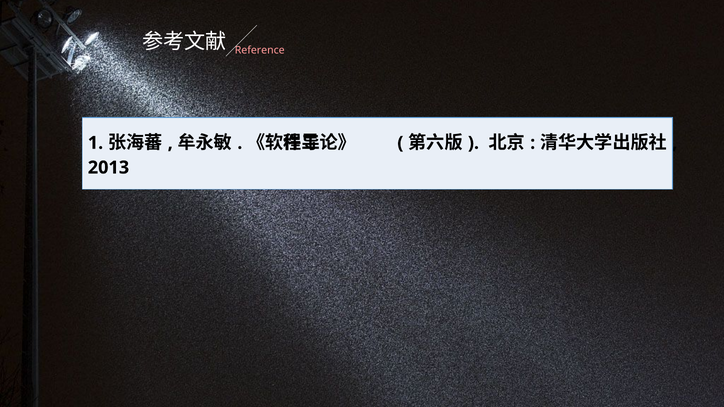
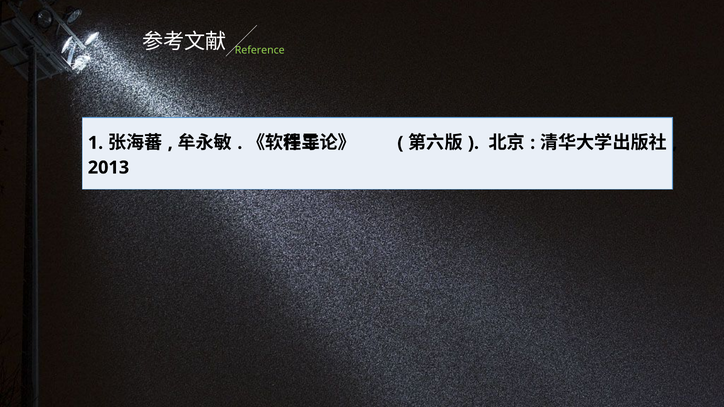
Reference colour: pink -> light green (260, 50)
